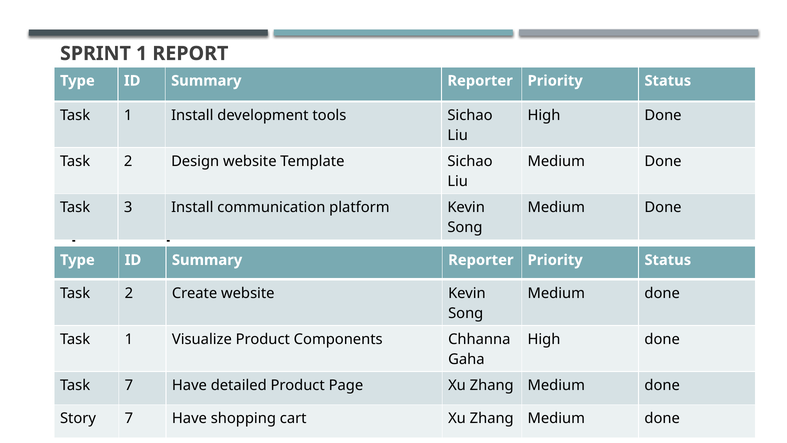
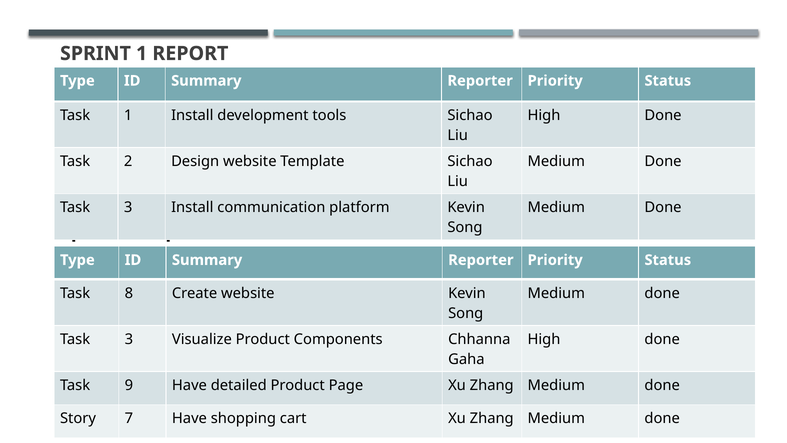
2: 2 -> 8 (129, 293)
1: 1 -> 3 (129, 339)
Task 7: 7 -> 9 (129, 385)
